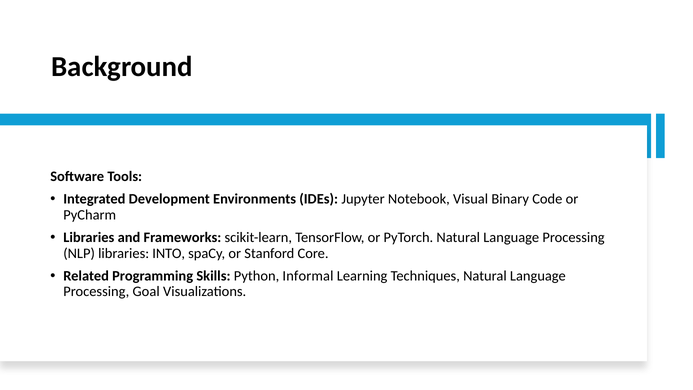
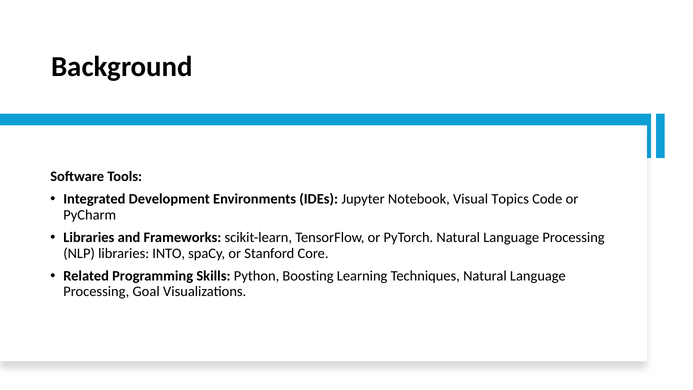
Binary: Binary -> Topics (510, 199)
Informal: Informal -> Boosting (308, 276)
